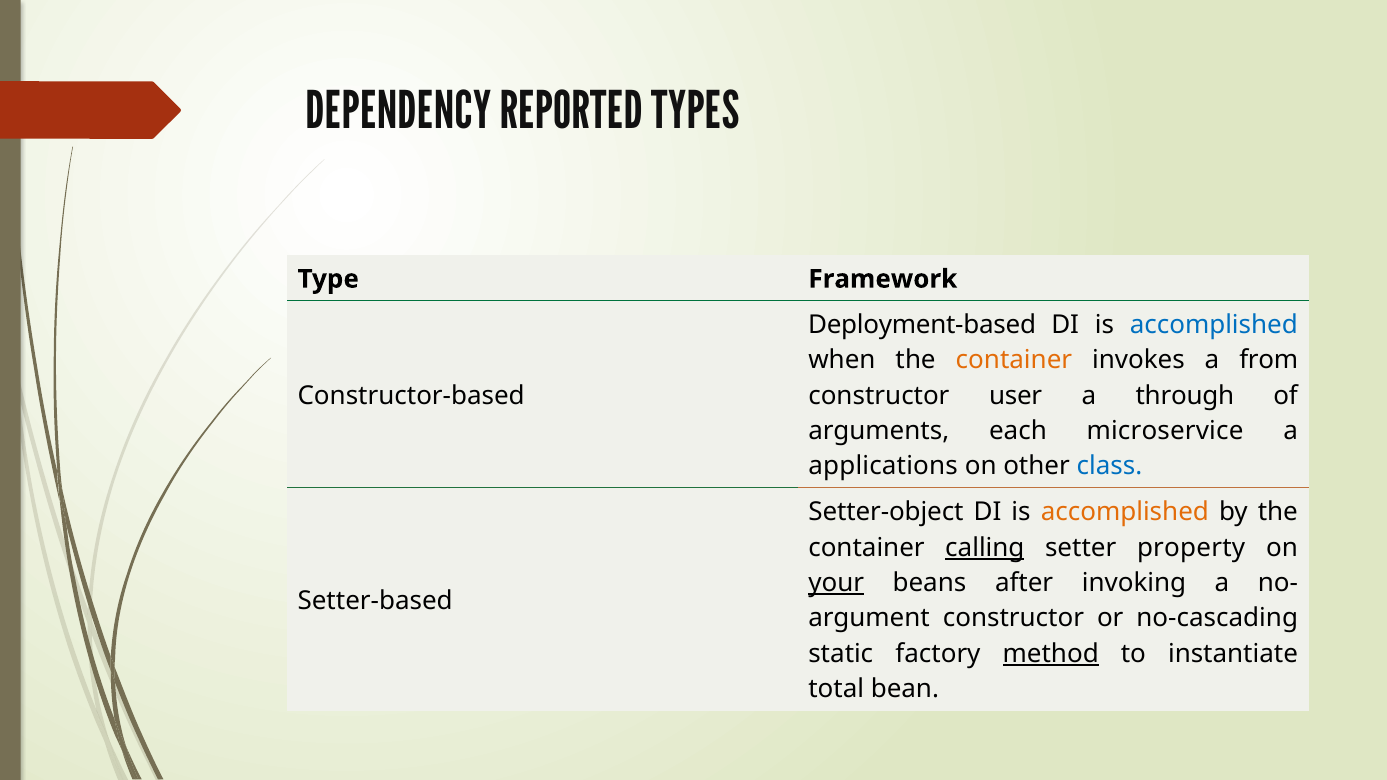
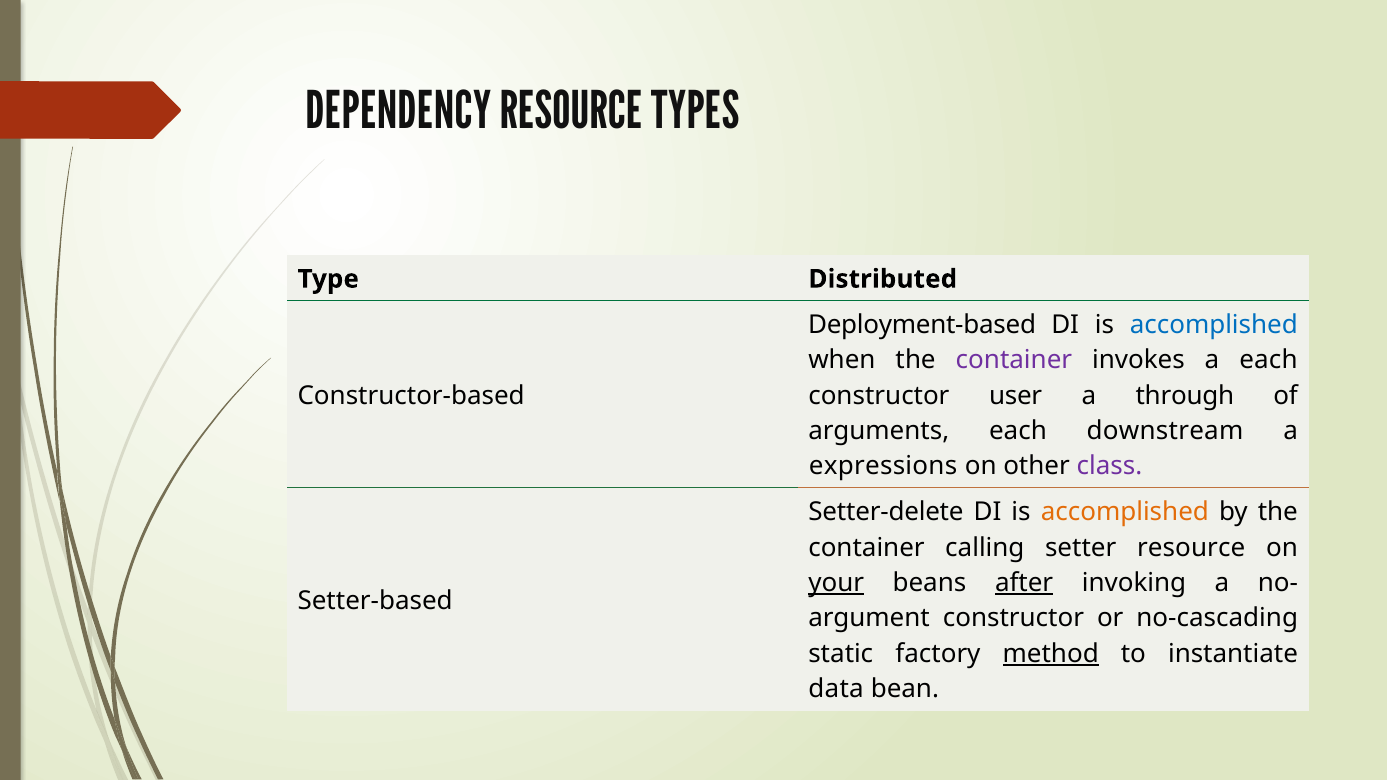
DEPENDENCY REPORTED: REPORTED -> RESOURCE (571, 111)
Framework: Framework -> Distributed (883, 279)
container colour: orange -> purple (1014, 360)
a from: from -> each (1269, 360)
microservice: microservice -> downstream (1165, 431)
applications: applications -> expressions (883, 466)
class colour: blue -> purple (1109, 466)
Setter-object: Setter-object -> Setter-delete (886, 512)
calling underline: present -> none (985, 548)
setter property: property -> resource (1191, 548)
after underline: none -> present (1024, 583)
total: total -> data (836, 689)
